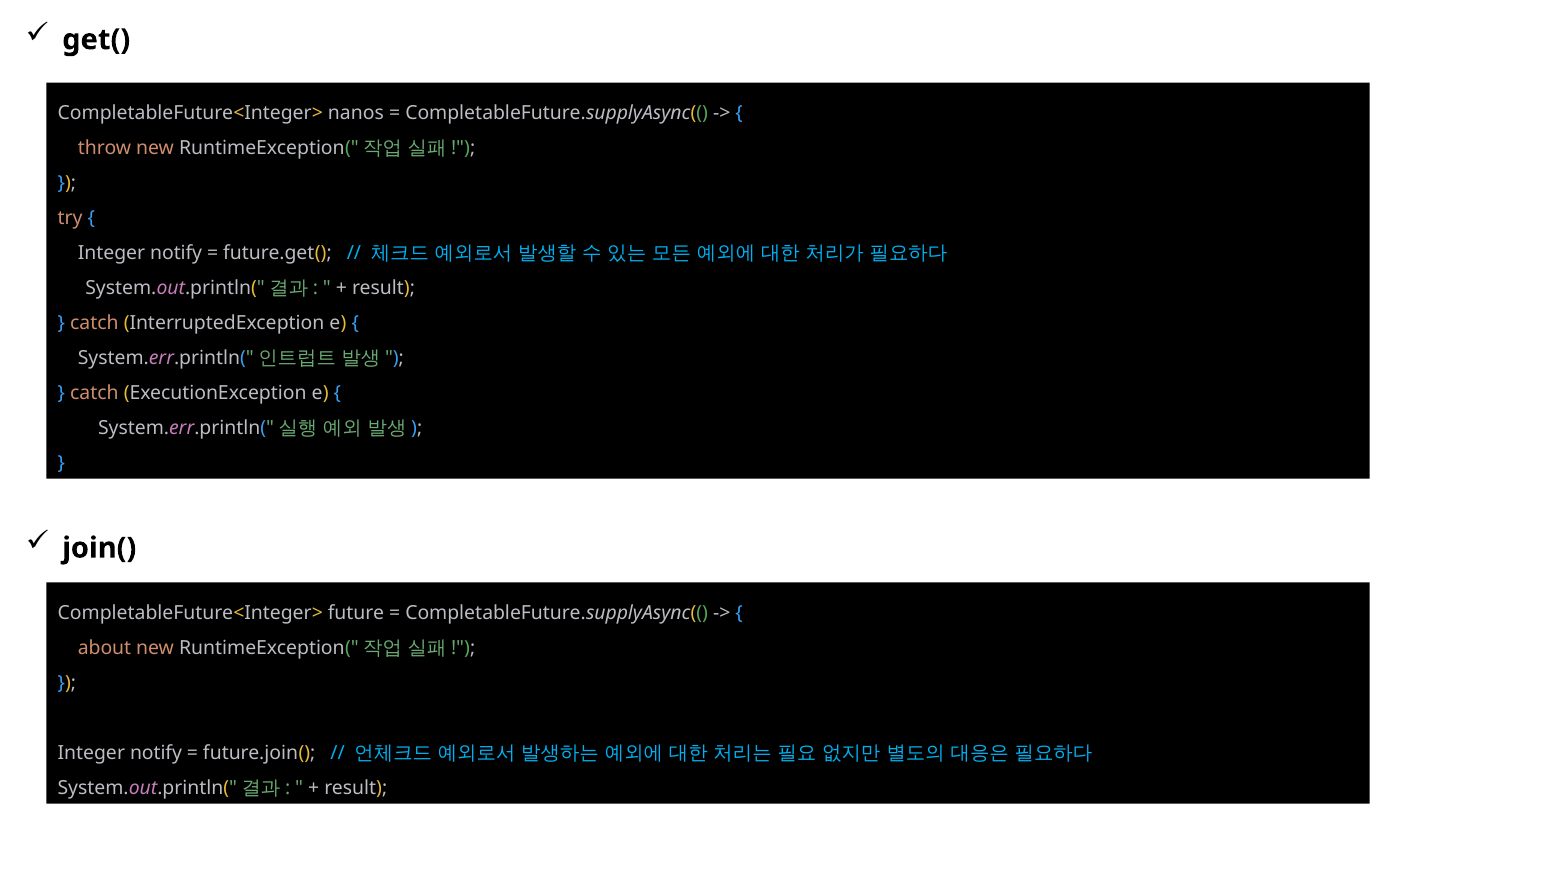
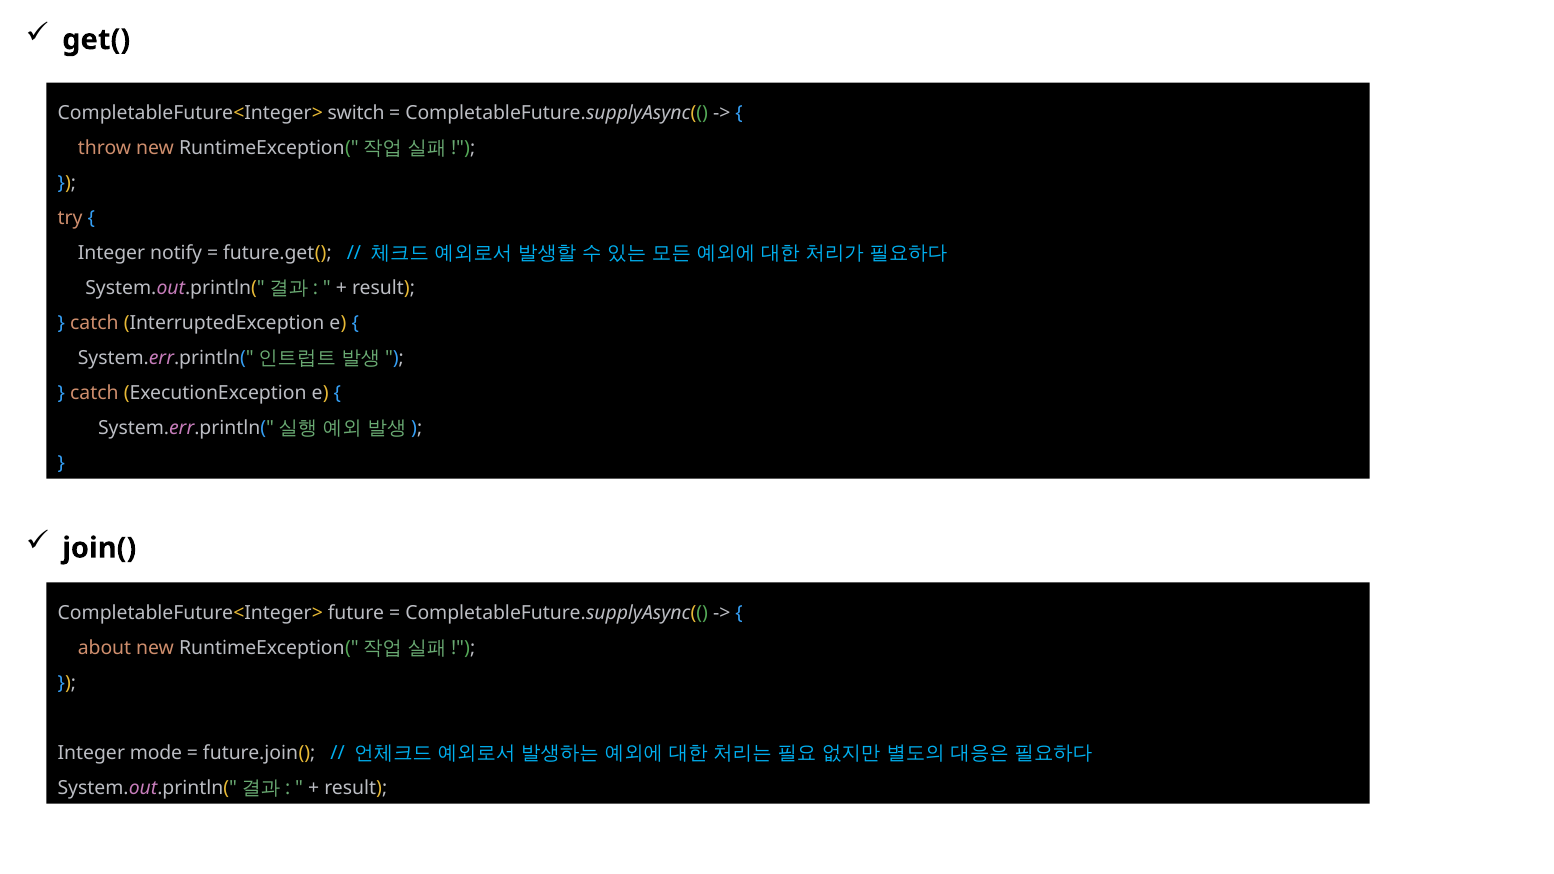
nanos: nanos -> switch (356, 113)
notify: notify -> mode (156, 753)
